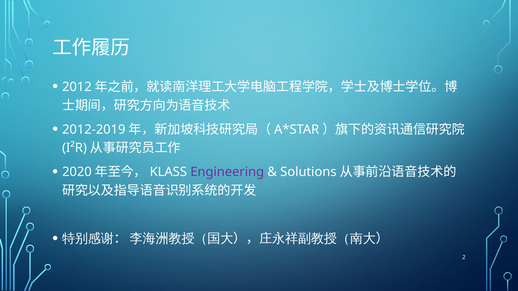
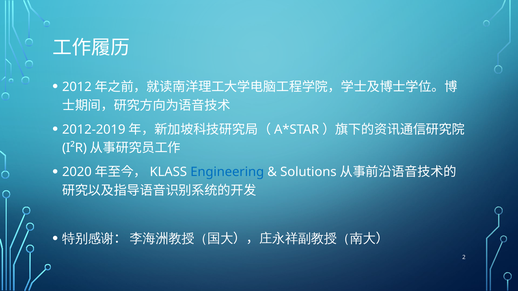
Engineering colour: purple -> blue (227, 172)
